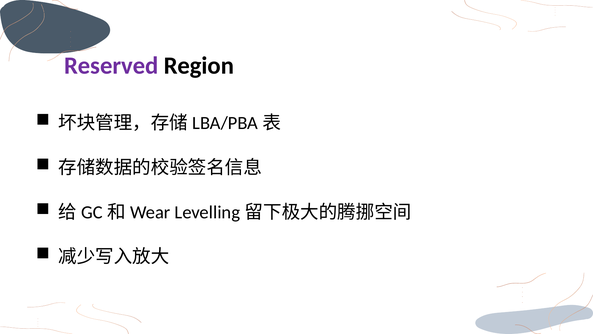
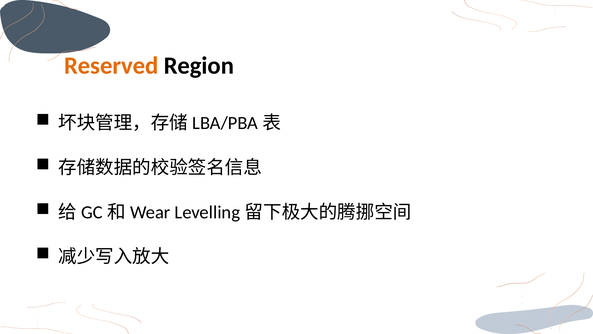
Reserved colour: purple -> orange (111, 66)
